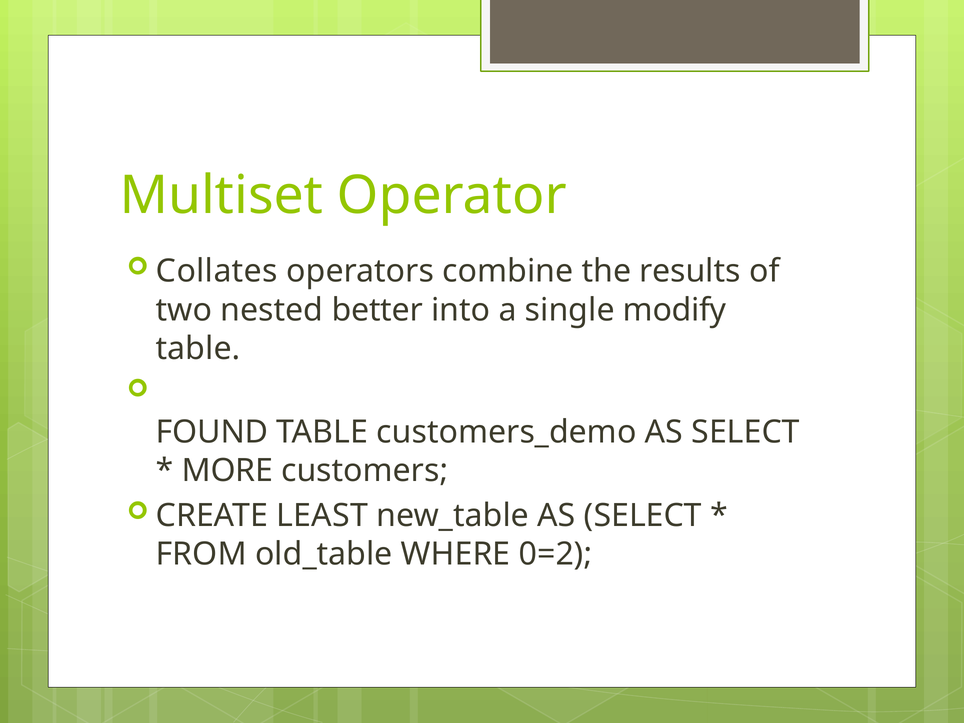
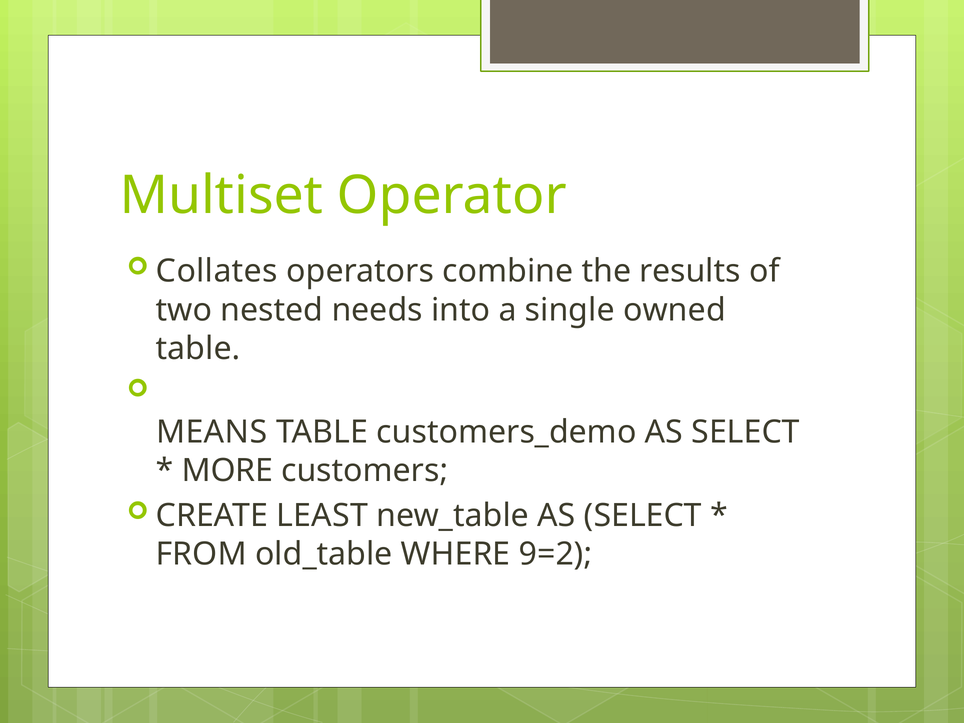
better: better -> needs (377, 310)
modify: modify -> owned (674, 310)
FOUND: FOUND -> MEANS (212, 432)
0=2: 0=2 -> 9=2 (555, 554)
